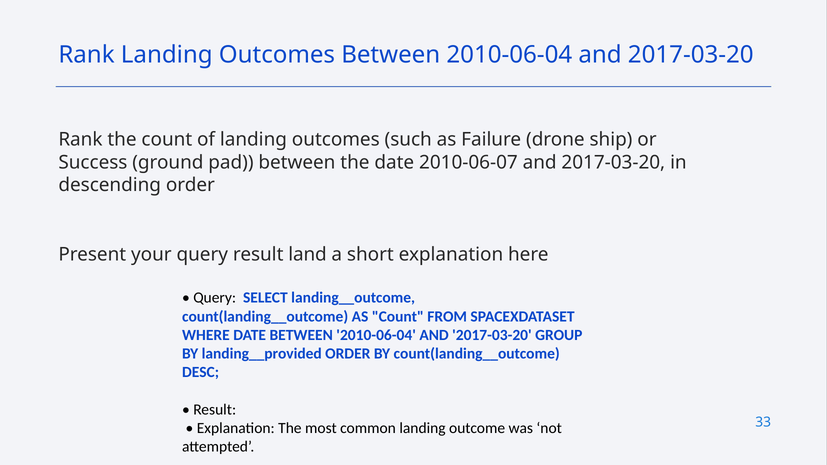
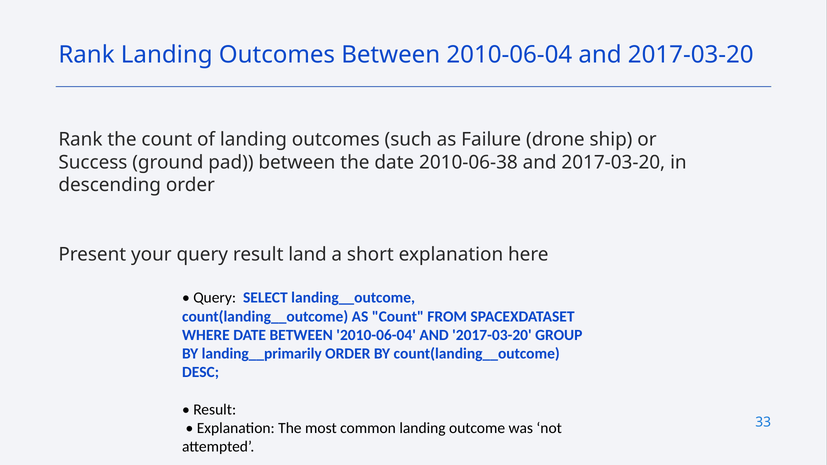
2010-06-07: 2010-06-07 -> 2010-06-38 (468, 162)
landing__provided: landing__provided -> landing__primarily (262, 354)
